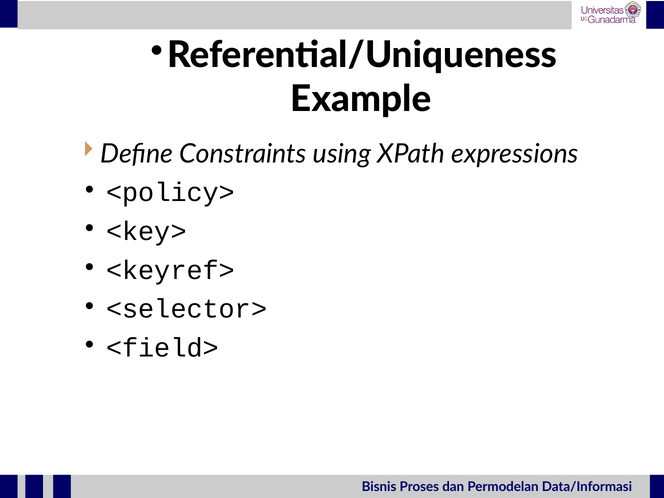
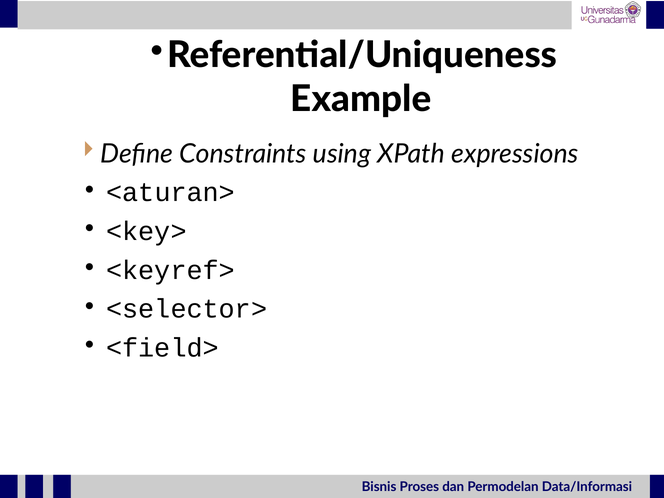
<policy>: <policy> -> <aturan> (171, 193)
